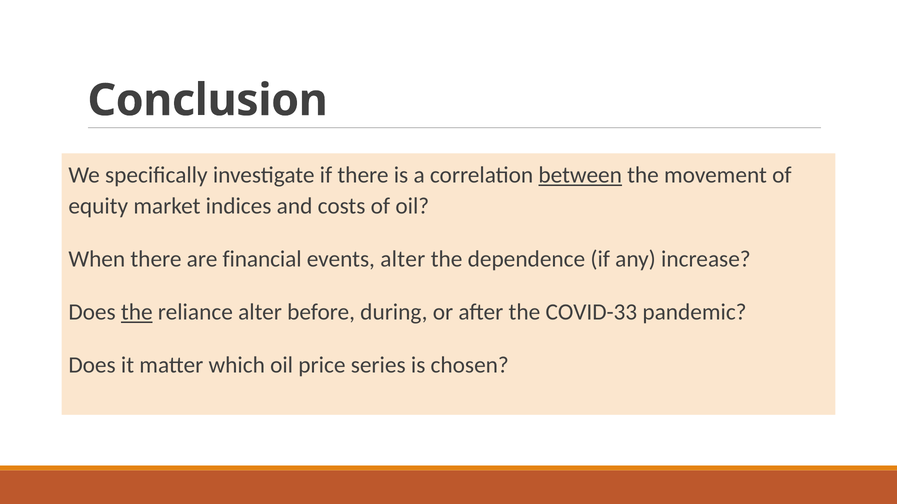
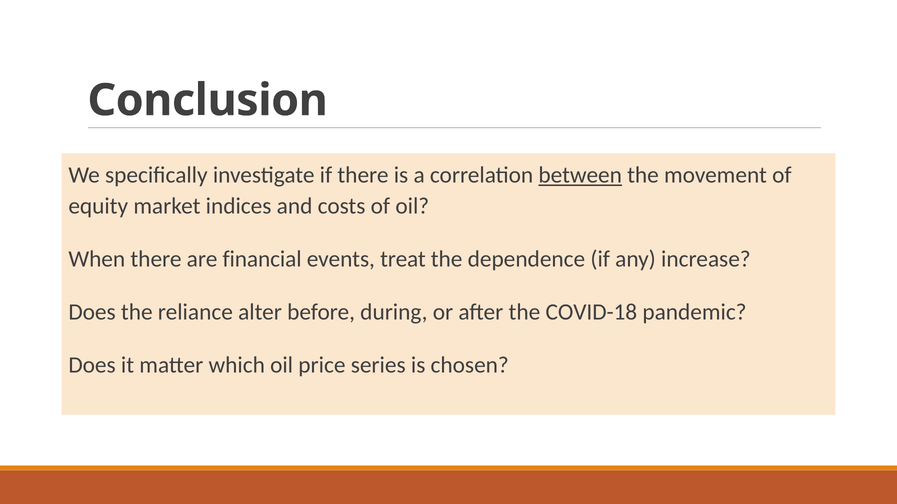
events alter: alter -> treat (403, 259)
the underline: present -> none (137, 312)
COVID-33: COVID-33 -> COVID-18 (591, 312)
